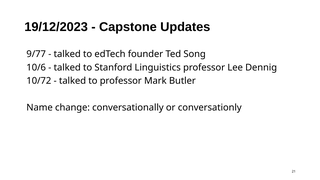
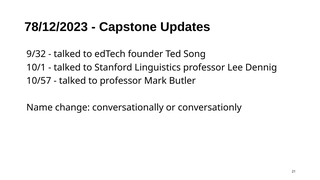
19/12/2023: 19/12/2023 -> 78/12/2023 (56, 27)
9/77: 9/77 -> 9/32 (36, 54)
10/6: 10/6 -> 10/1 (36, 67)
10/72: 10/72 -> 10/57 (39, 81)
